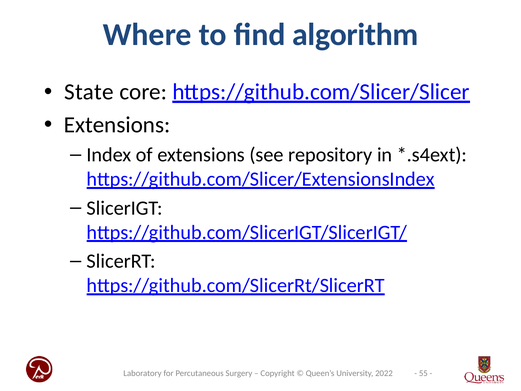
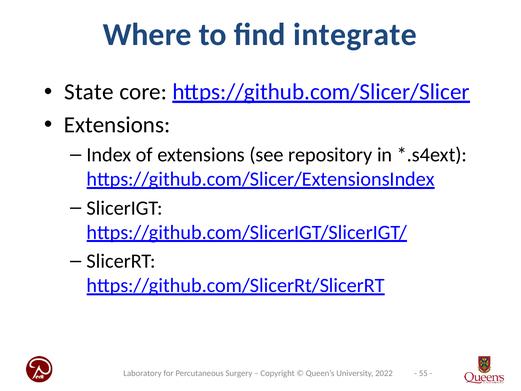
algorithm: algorithm -> integrate (355, 35)
